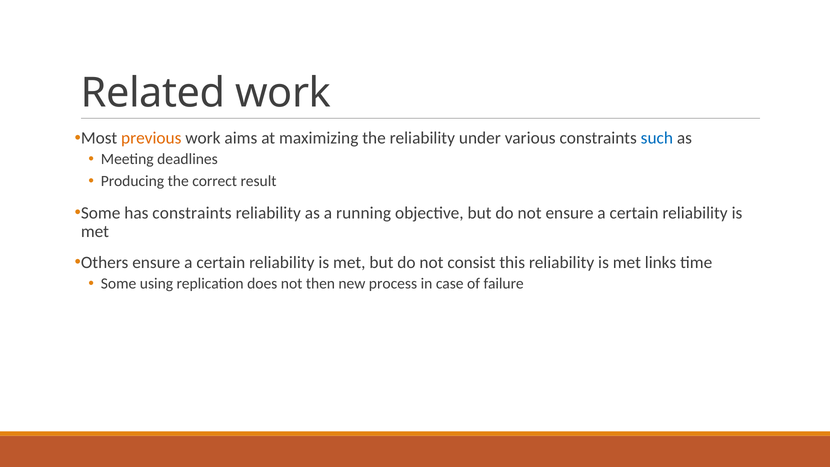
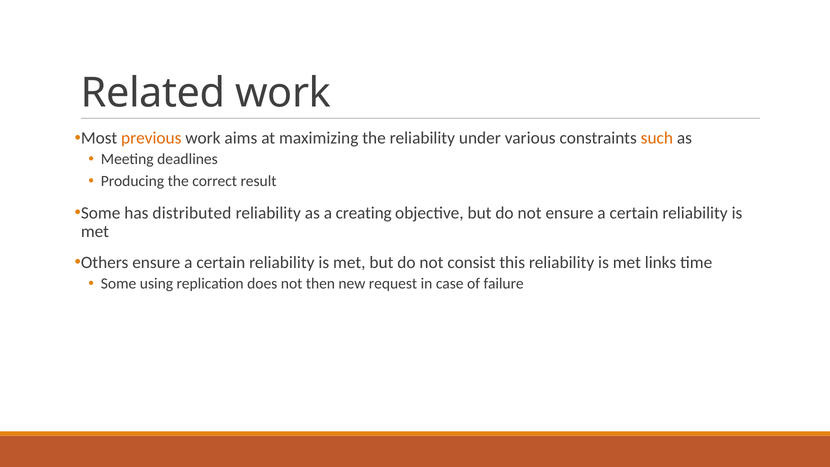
such colour: blue -> orange (657, 138)
has constraints: constraints -> distributed (192, 213)
running: running -> creating (364, 213)
process: process -> request (393, 284)
